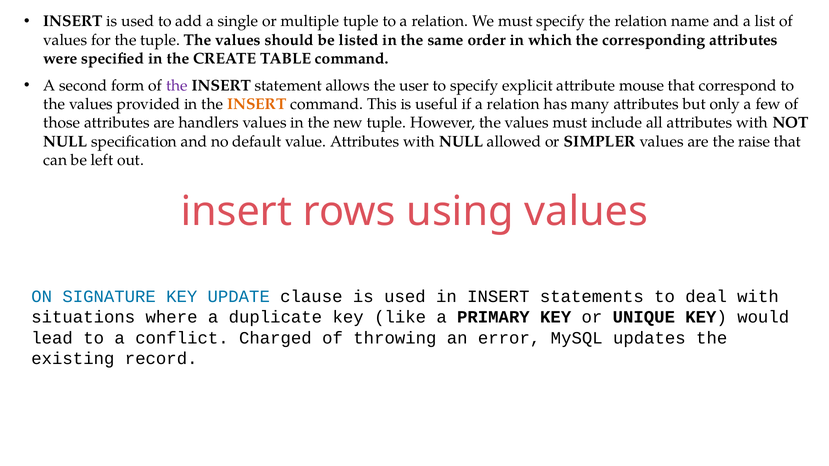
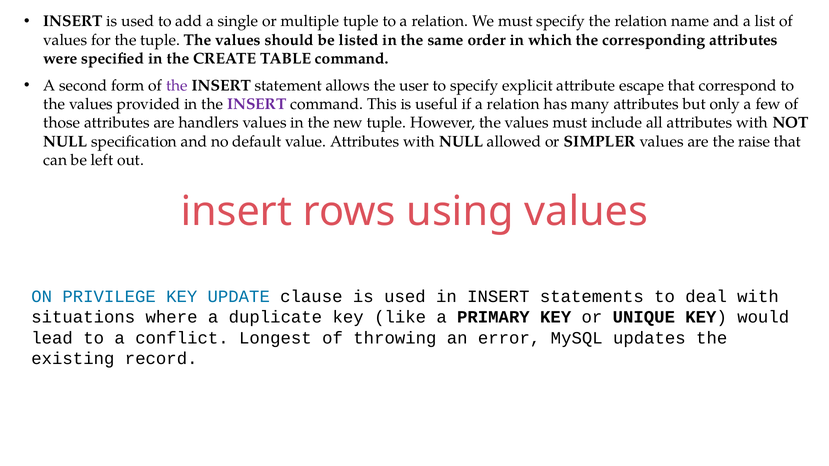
mouse: mouse -> escape (642, 86)
INSERT colour: orange -> purple (257, 104)
SIGNATURE: SIGNATURE -> PRIVILEGE (109, 297)
Charged: Charged -> Longest (275, 338)
